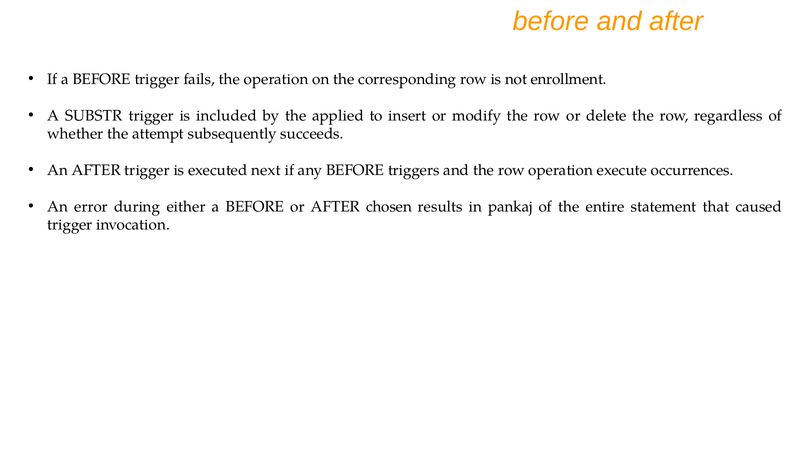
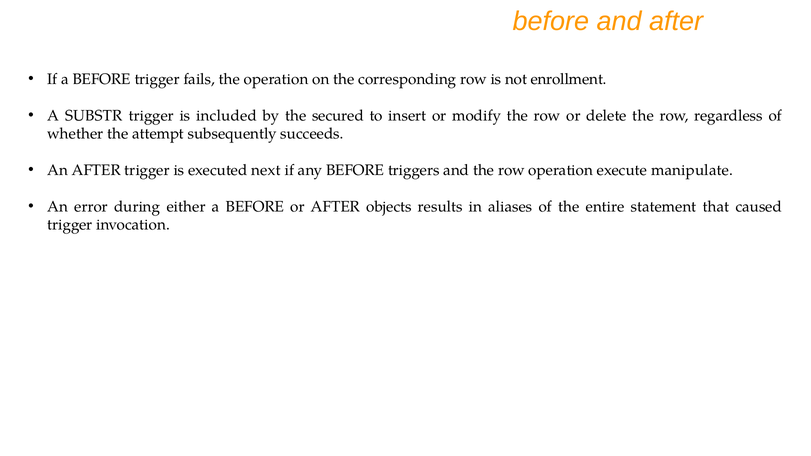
applied: applied -> secured (338, 116)
occurrences: occurrences -> manipulate (692, 170)
chosen: chosen -> objects (389, 207)
pankaj: pankaj -> aliases (510, 207)
